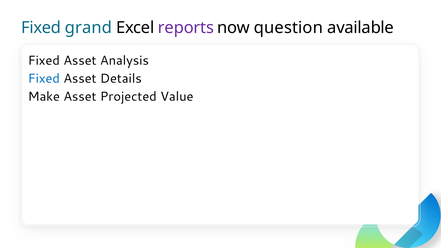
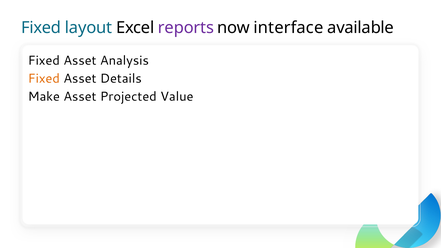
grand: grand -> layout (89, 28)
question: question -> interface (288, 28)
Fixed colour: blue -> orange (44, 79)
